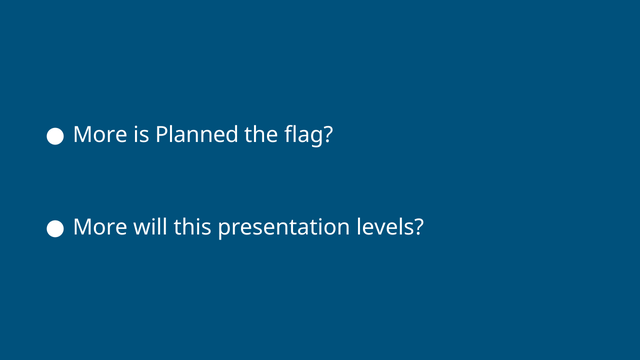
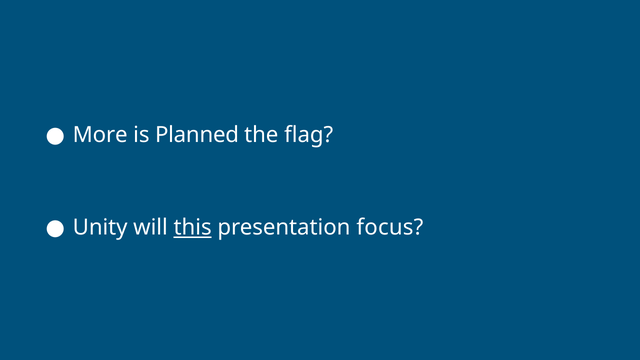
More: More -> Unity (100, 228)
this underline: none -> present (193, 228)
levels: levels -> focus (390, 228)
